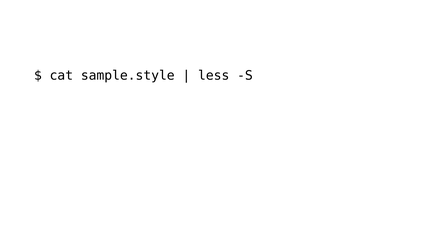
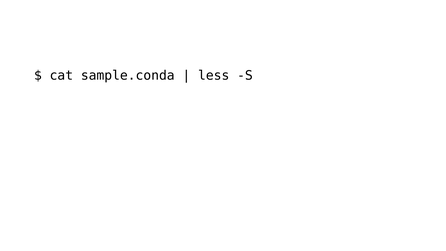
sample.style: sample.style -> sample.conda (128, 75)
